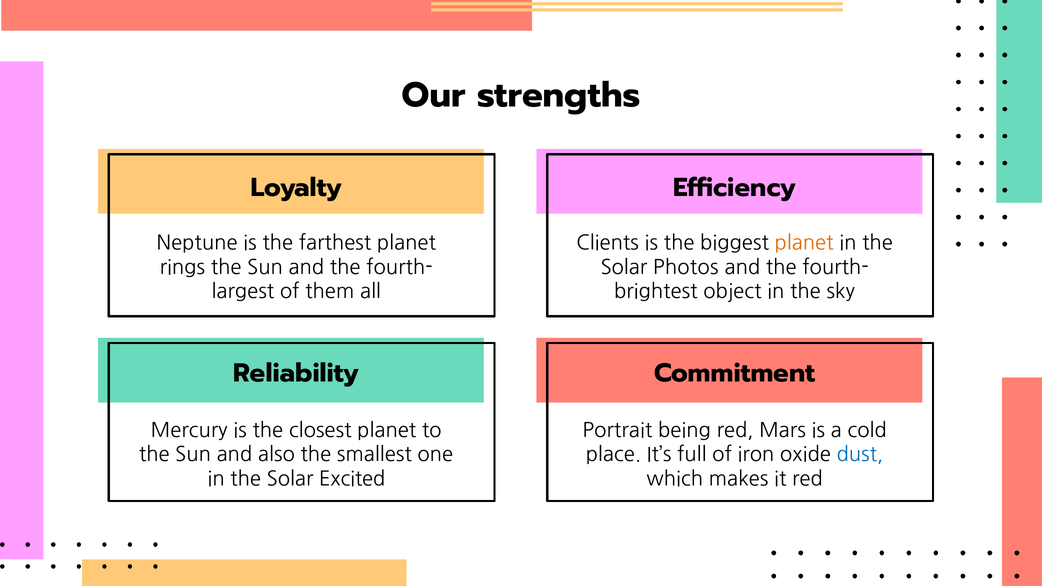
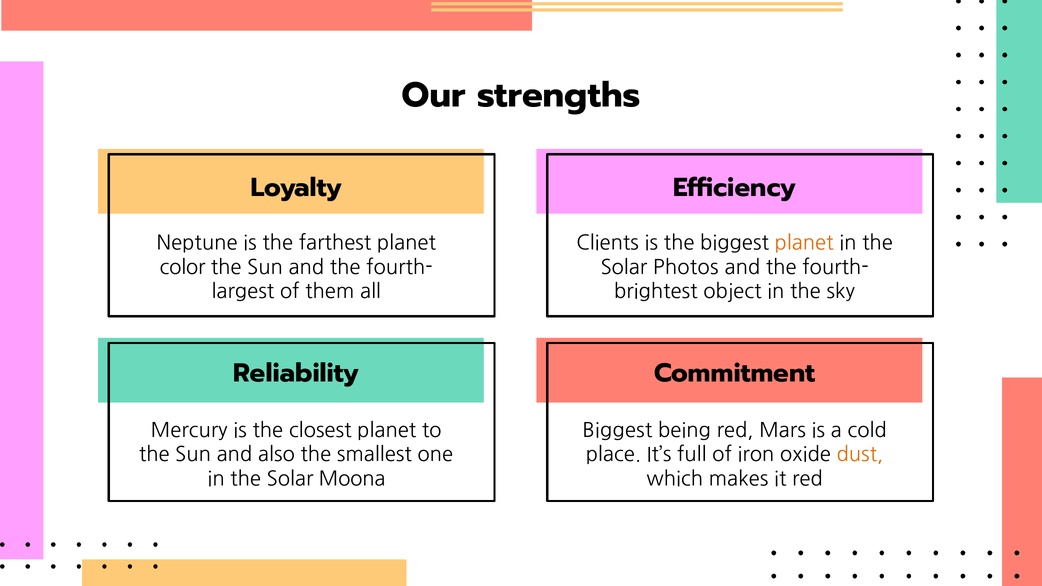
rings: rings -> color (182, 267)
Portrait: Portrait -> Biggest (617, 431)
dust colour: blue -> orange (860, 455)
Excited: Excited -> Moona (352, 479)
